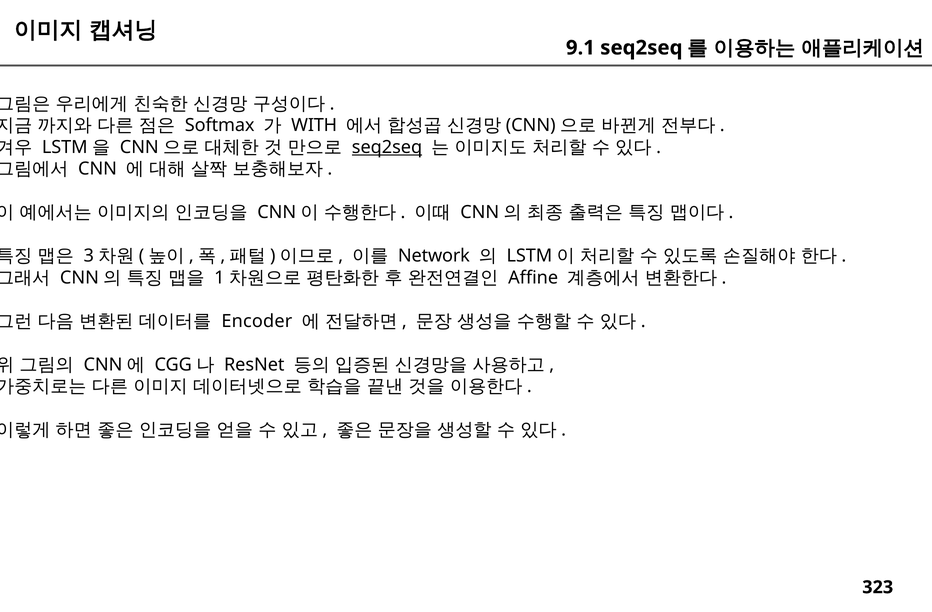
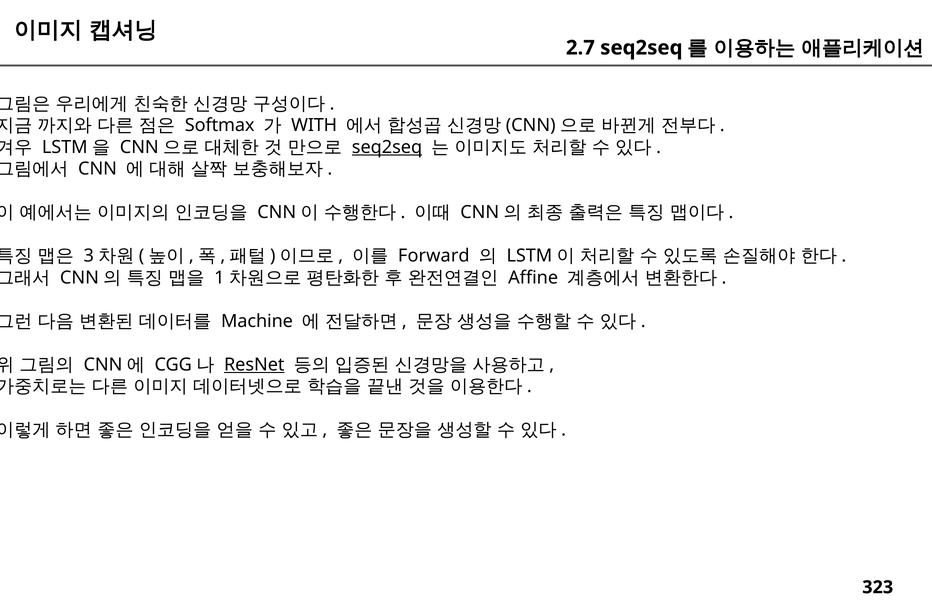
9.1: 9.1 -> 2.7 (580, 48)
Network: Network -> Forward (434, 256)
Encoder: Encoder -> Machine (257, 321)
ResNet underline: none -> present (254, 365)
